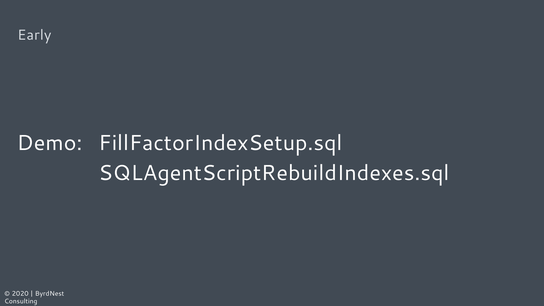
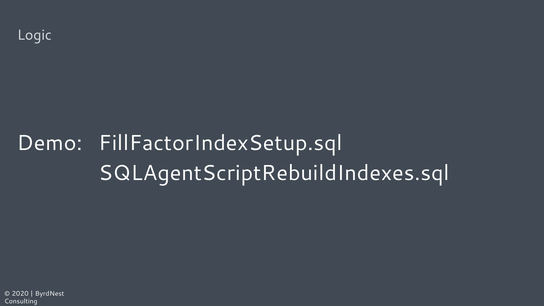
Early: Early -> Logic (34, 35)
